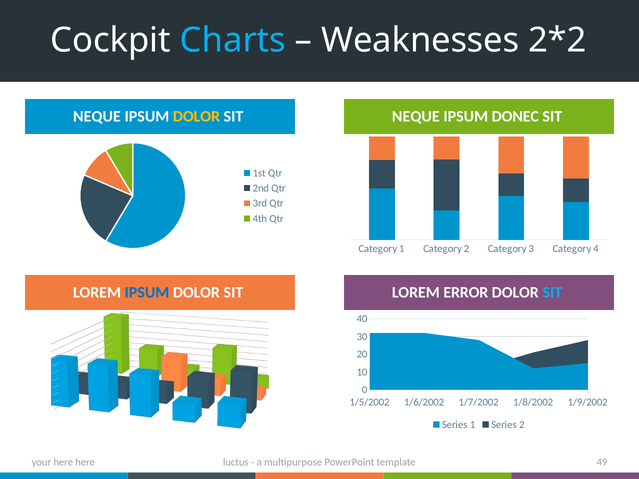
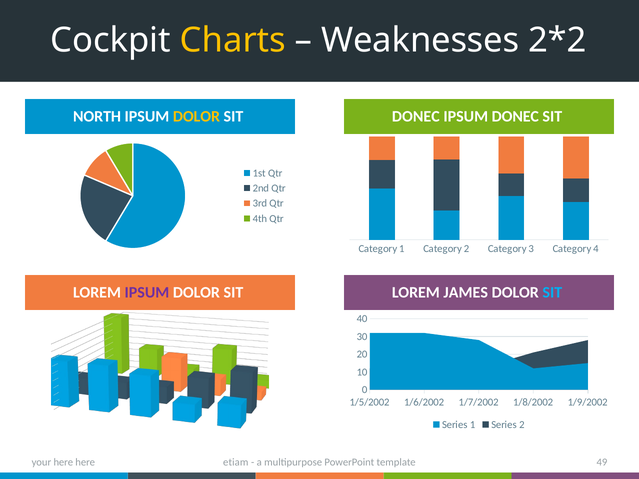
Charts colour: light blue -> yellow (233, 40)
NEQUE: NEQUE -> NORTH (97, 117)
NEQUE: NEQUE -> DONEC (416, 117)
IPSUM colour: blue -> purple (147, 293)
ERROR: ERROR -> JAMES (466, 293)
luctus: luctus -> etiam (236, 462)
